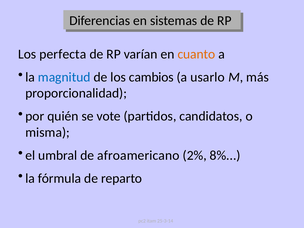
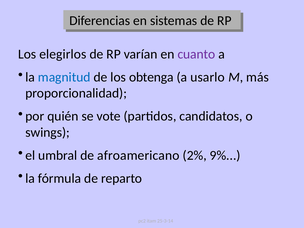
perfecta: perfecta -> elegirlos (63, 54)
cuanto colour: orange -> purple (196, 54)
cambios: cambios -> obtenga (151, 77)
misma: misma -> swings (48, 132)
8%: 8% -> 9% (225, 155)
